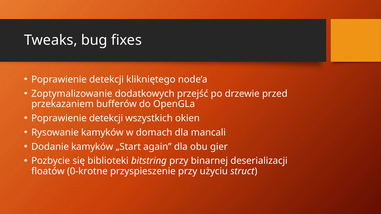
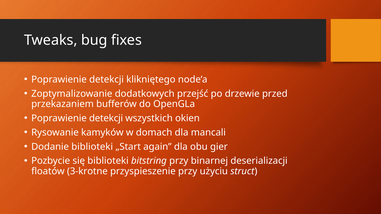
Dodanie kamyków: kamyków -> biblioteki (92, 147)
0-krotne: 0-krotne -> 3-krotne (87, 171)
